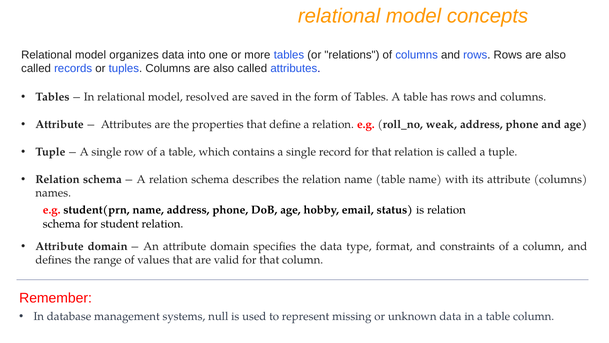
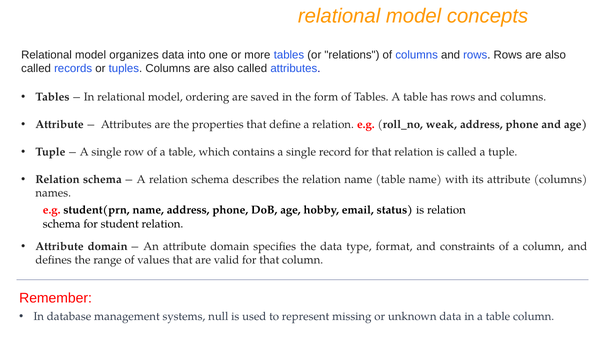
resolved: resolved -> ordering (208, 97)
